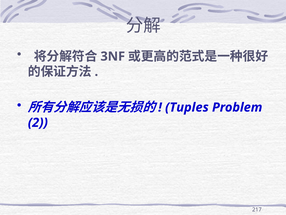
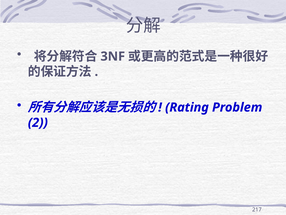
Tuples: Tuples -> Rating (187, 107)
